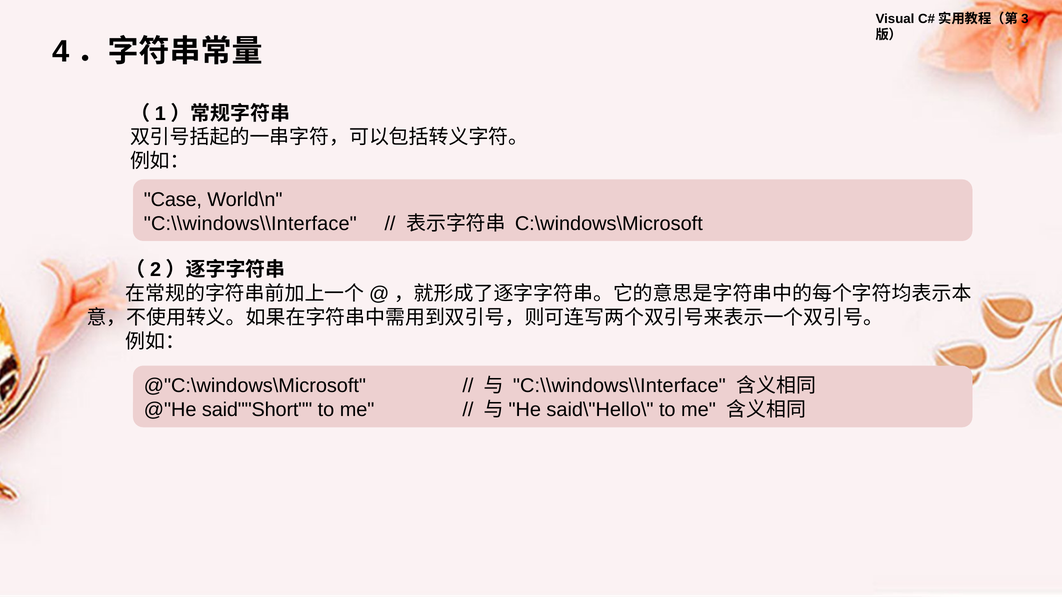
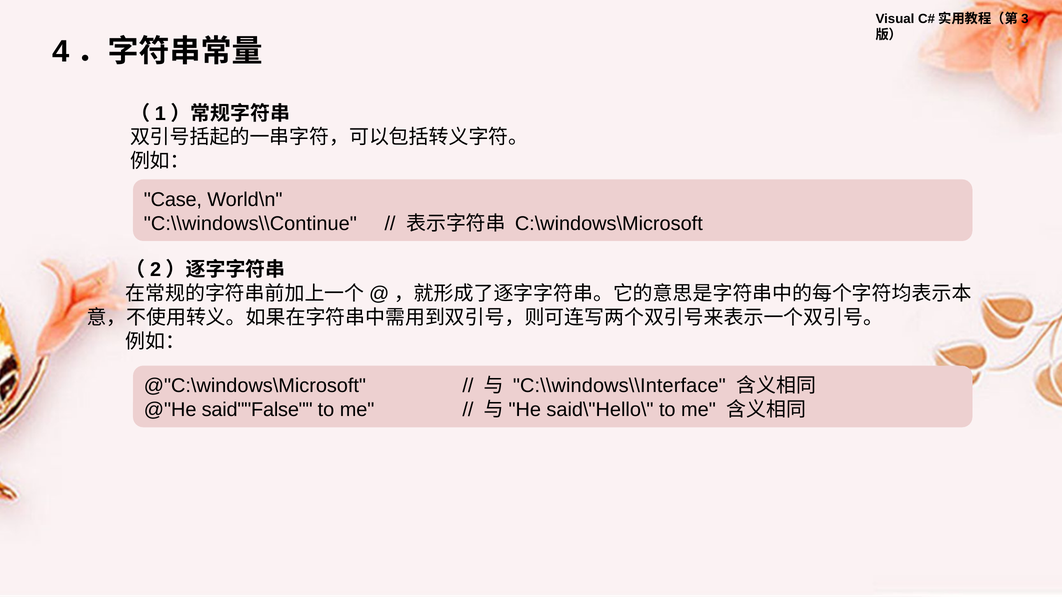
C:\\windows\\Interface: C:\\windows\\Interface -> C:\\windows\\Continue (250, 224)
said""Short: said""Short -> said""False (257, 410)
